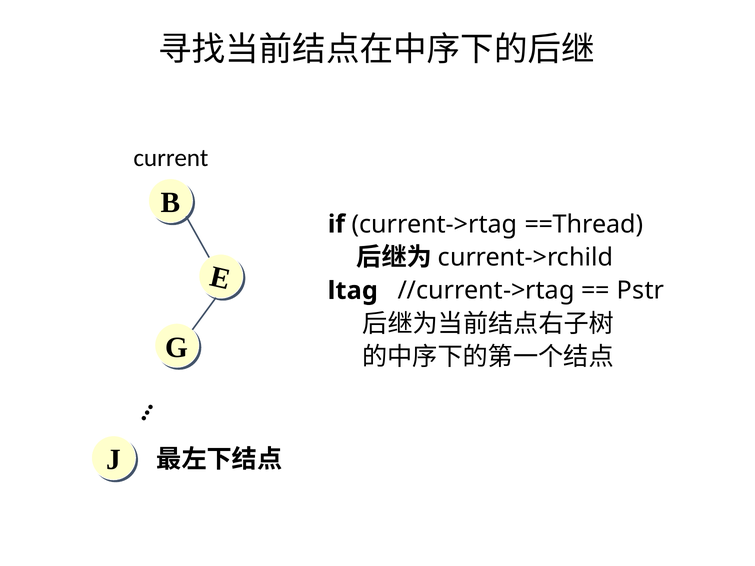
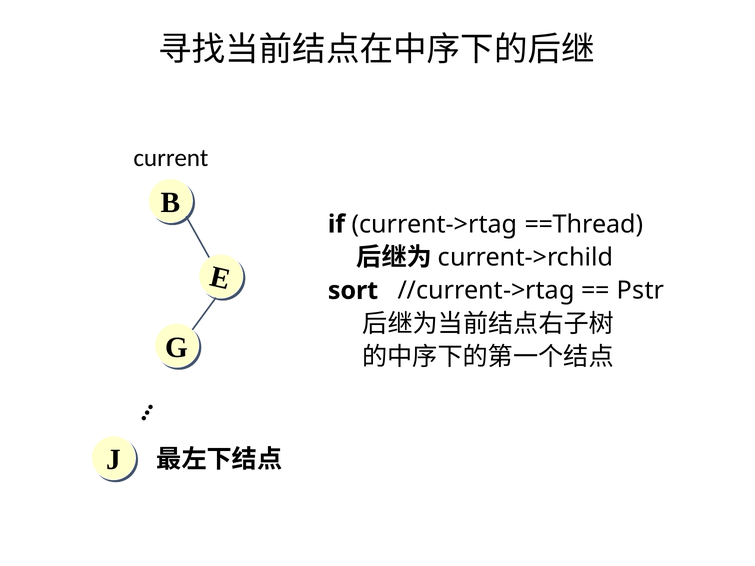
ltag: ltag -> sort (353, 291)
